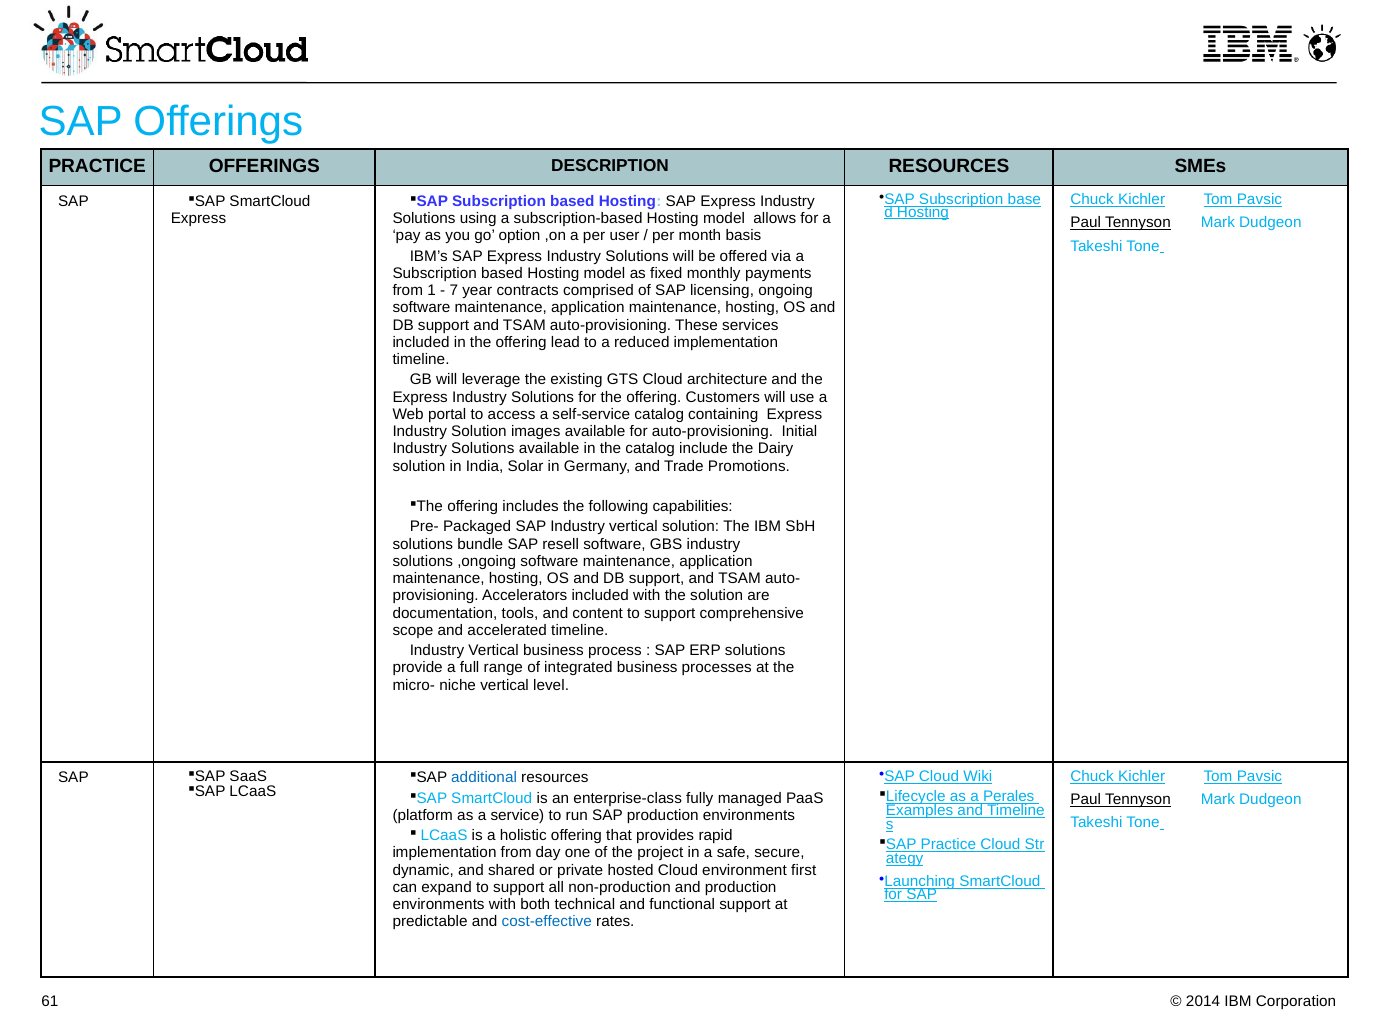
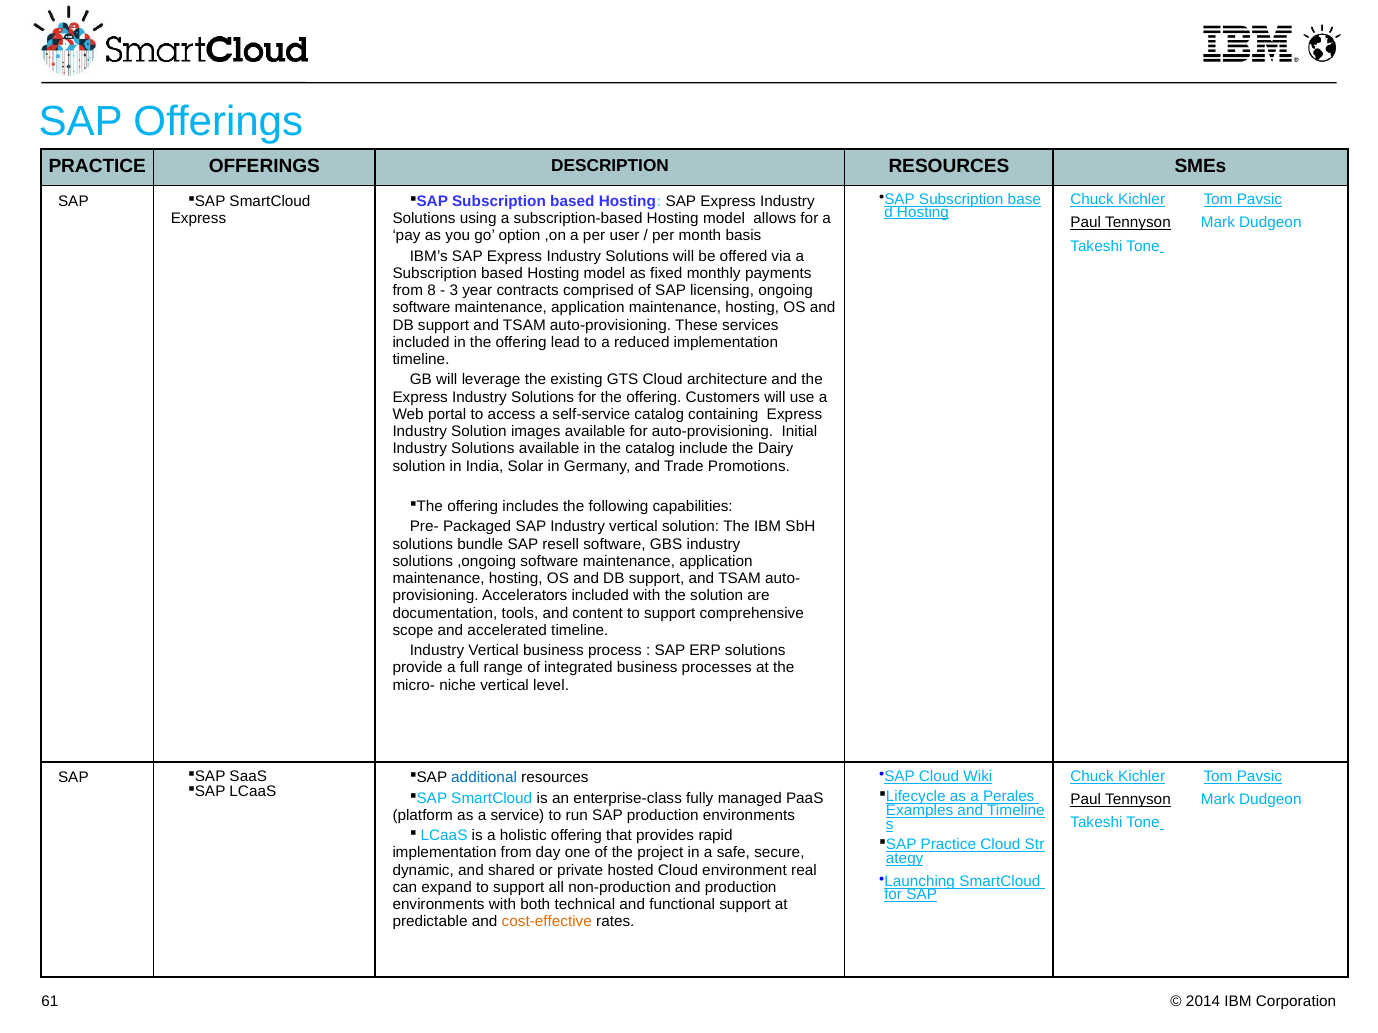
1: 1 -> 8 (432, 291)
7: 7 -> 3 (454, 291)
first: first -> real (804, 870)
cost-effective colour: blue -> orange (547, 922)
